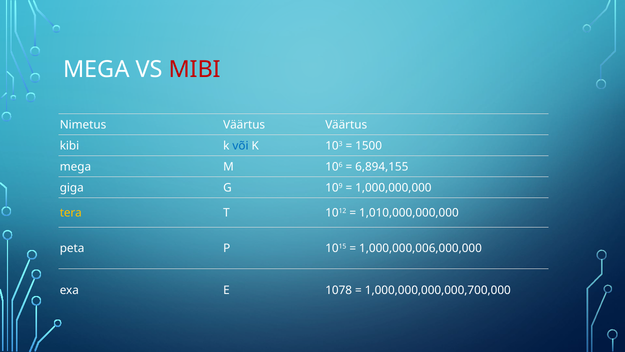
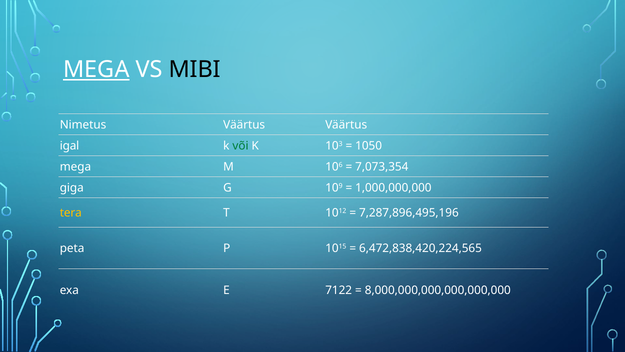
MEGA underline: none -> present (96, 69)
MIBI colour: red -> black (195, 69)
kibi: kibi -> igal (70, 146)
või colour: blue -> green (241, 146)
1500: 1500 -> 1050 (369, 146)
6,894,155: 6,894,155 -> 7,073,354 (382, 167)
1,010,000,000,000: 1,010,000,000,000 -> 7,287,896,495,196 (409, 213)
1,000,000,006,000,000: 1,000,000,006,000,000 -> 6,472,838,420,224,565 (420, 248)
1078: 1078 -> 7122 (339, 290)
1,000,000,000,000,700,000: 1,000,000,000,000,700,000 -> 8,000,000,000,000,000,000 (438, 290)
